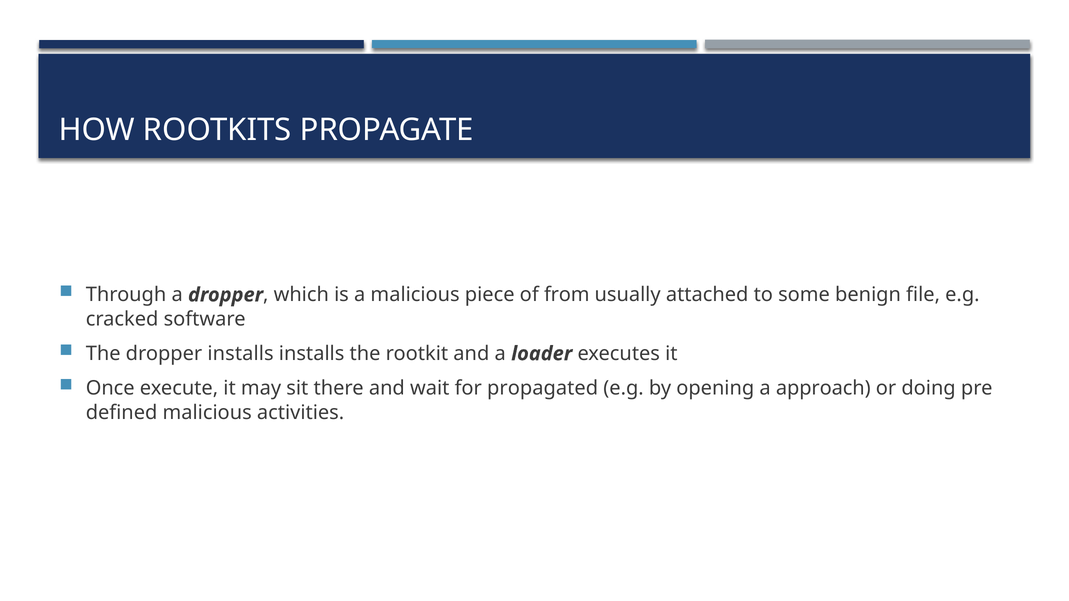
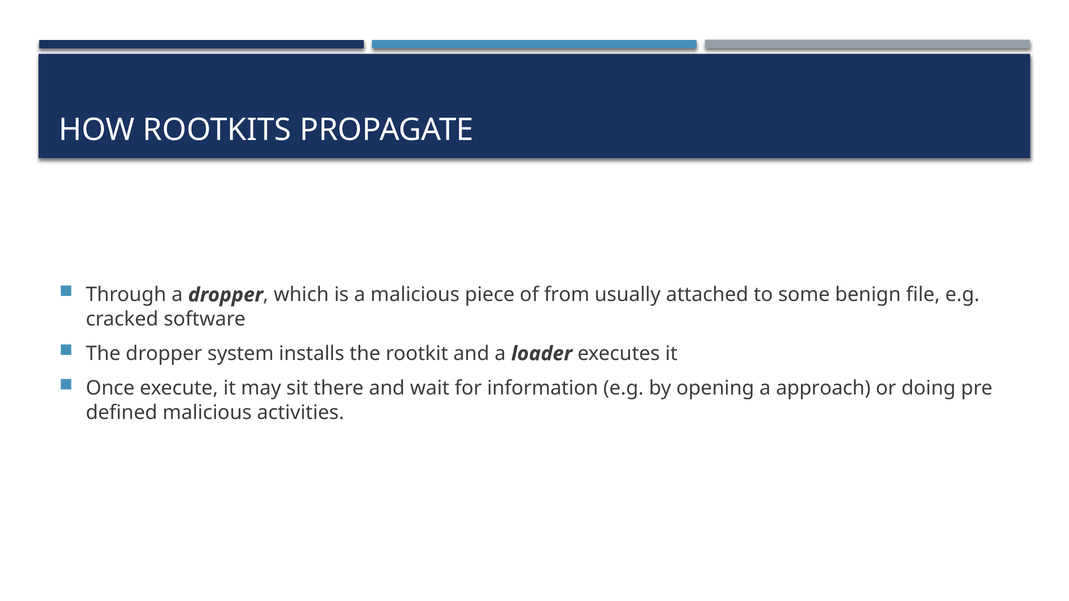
dropper installs: installs -> system (241, 354)
propagated: propagated -> information (543, 389)
